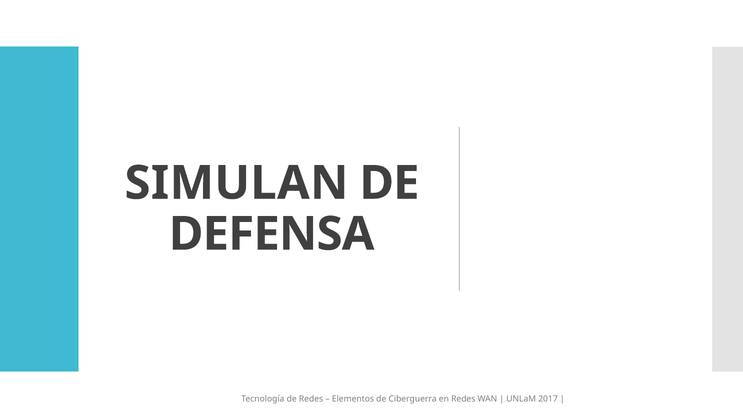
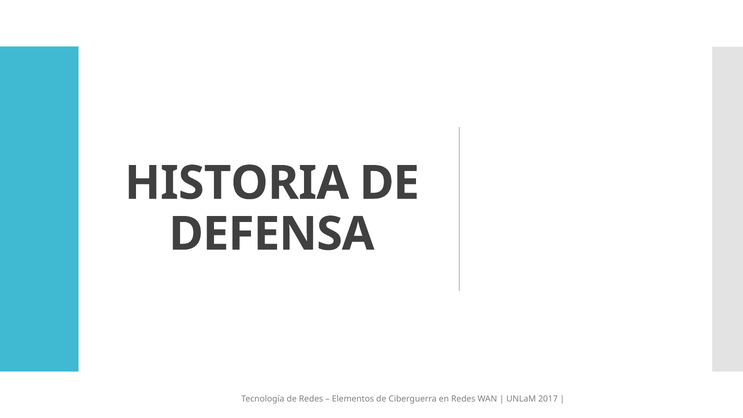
SIMULAN: SIMULAN -> HISTORIA (237, 183)
